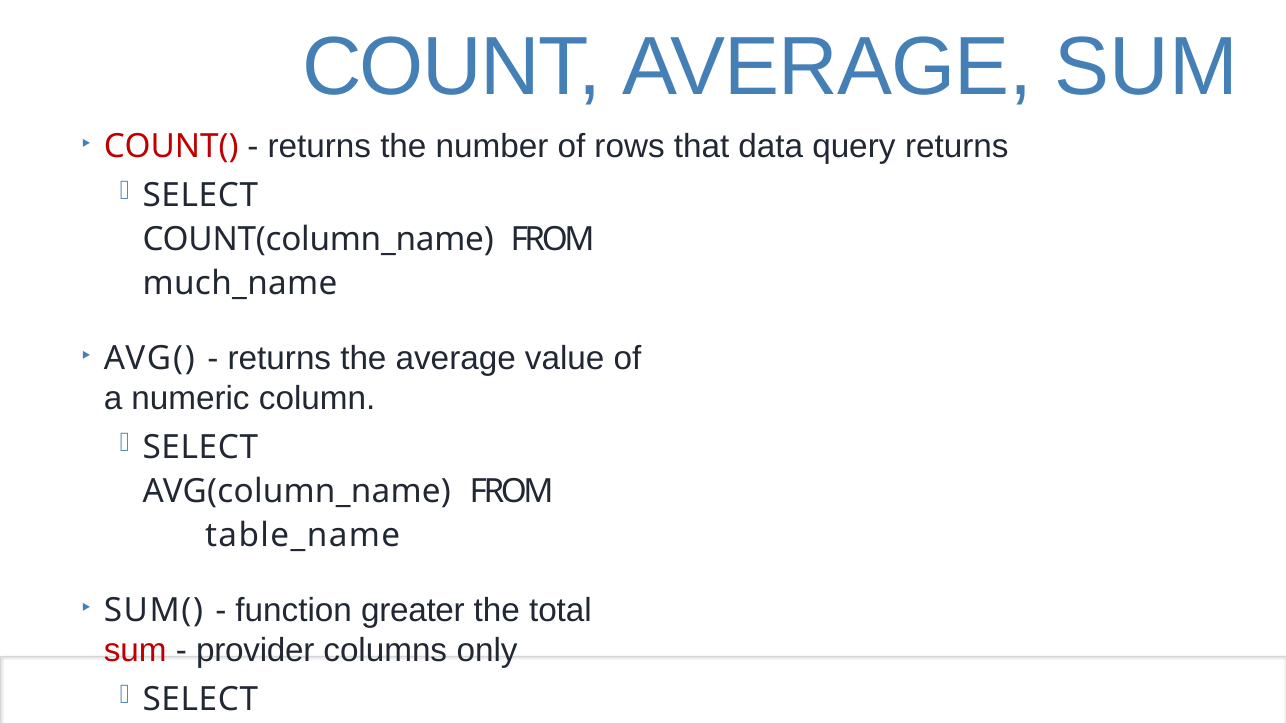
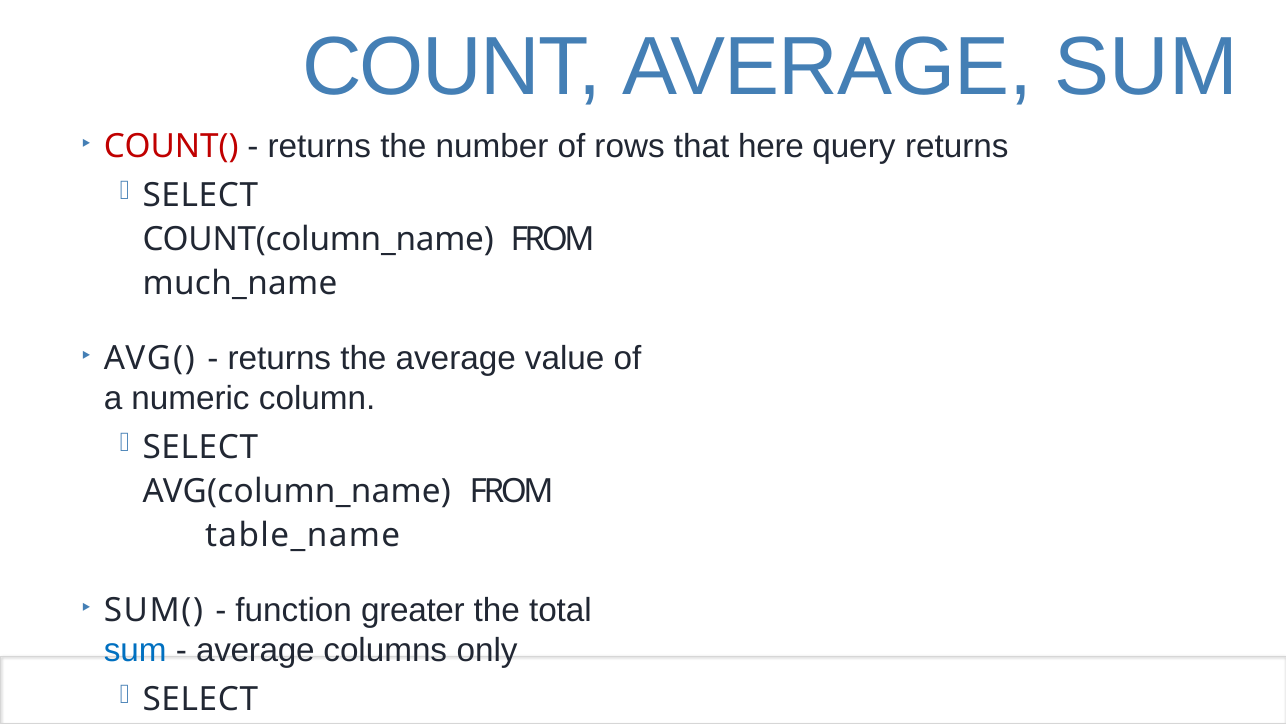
data: data -> here (771, 146)
sum colour: red -> blue (135, 650)
provider: provider -> average (255, 650)
